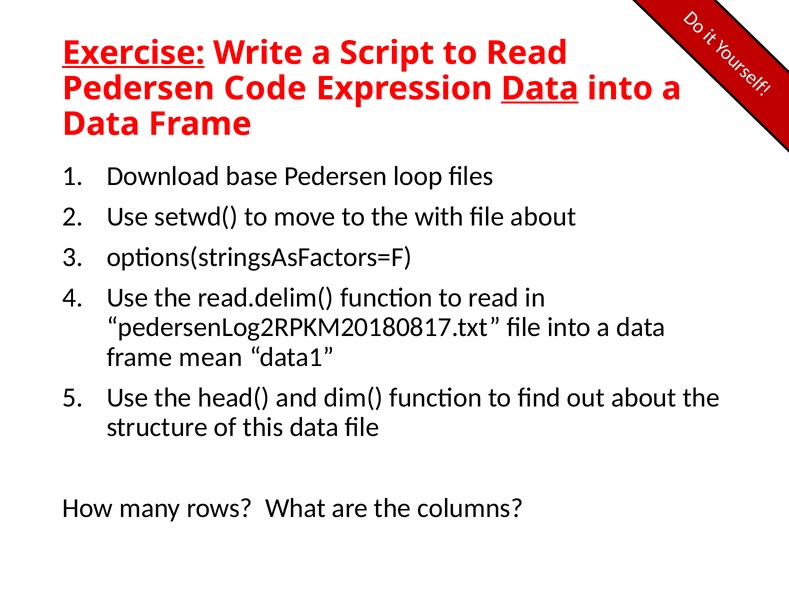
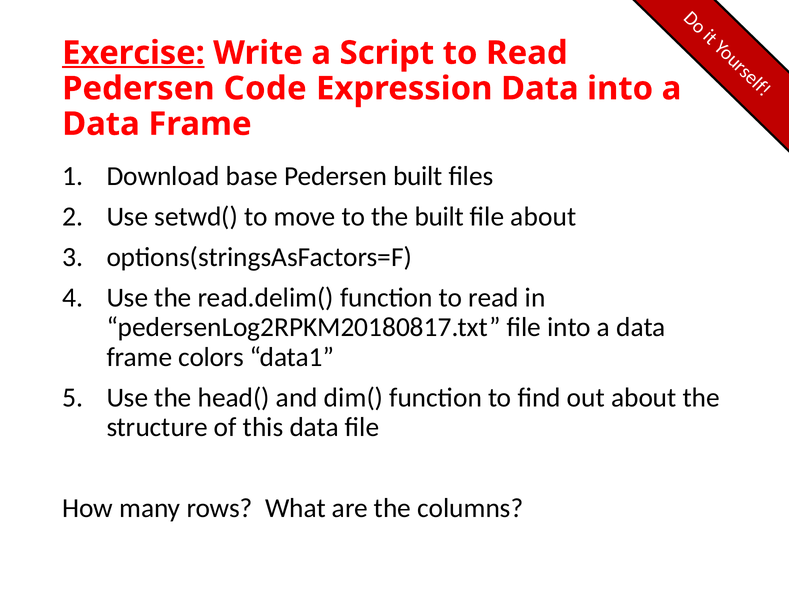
Data underline: present -> none (540, 88)
Pedersen loop: loop -> built (418, 176)
the with: with -> built (439, 217)
mean: mean -> colors (211, 357)
